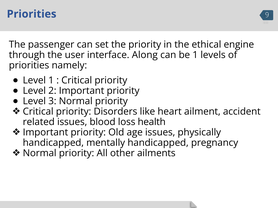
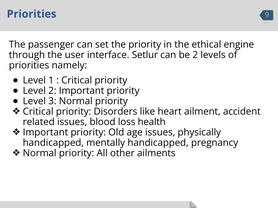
Along: Along -> Setlur (145, 55)
be 1: 1 -> 2 (195, 55)
